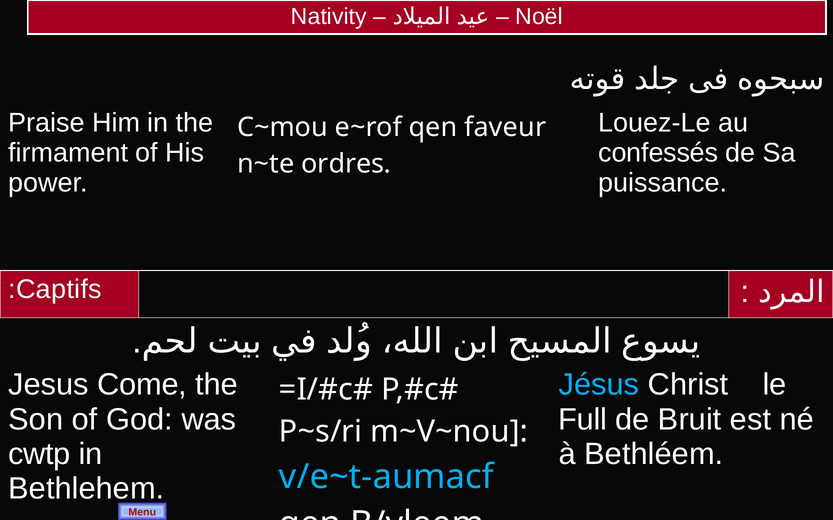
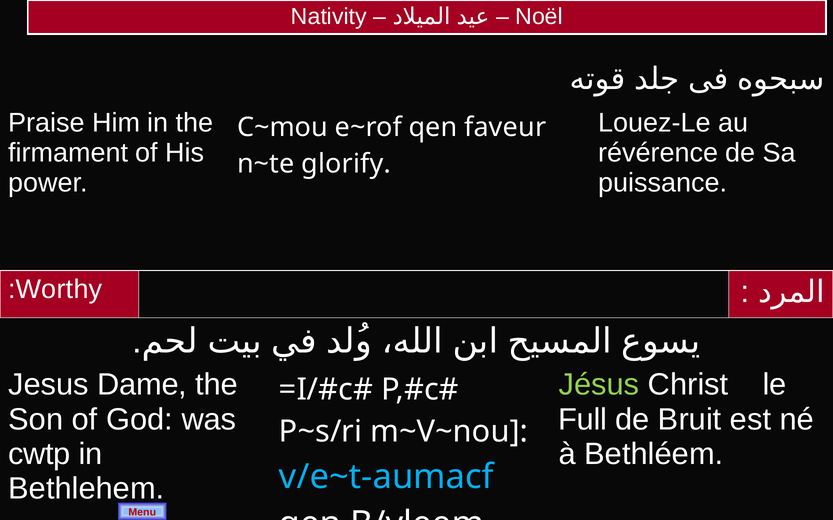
confessés: confessés -> révérence (658, 153)
ordres: ordres -> glorify (346, 164)
Captifs: Captifs -> Worthy (59, 290)
Come: Come -> Dame (142, 385)
Jésus colour: light blue -> light green (599, 385)
